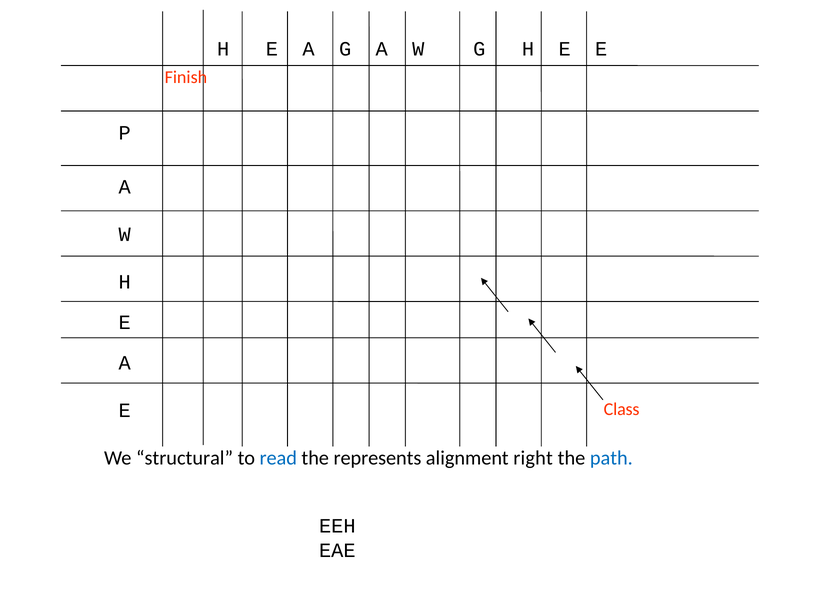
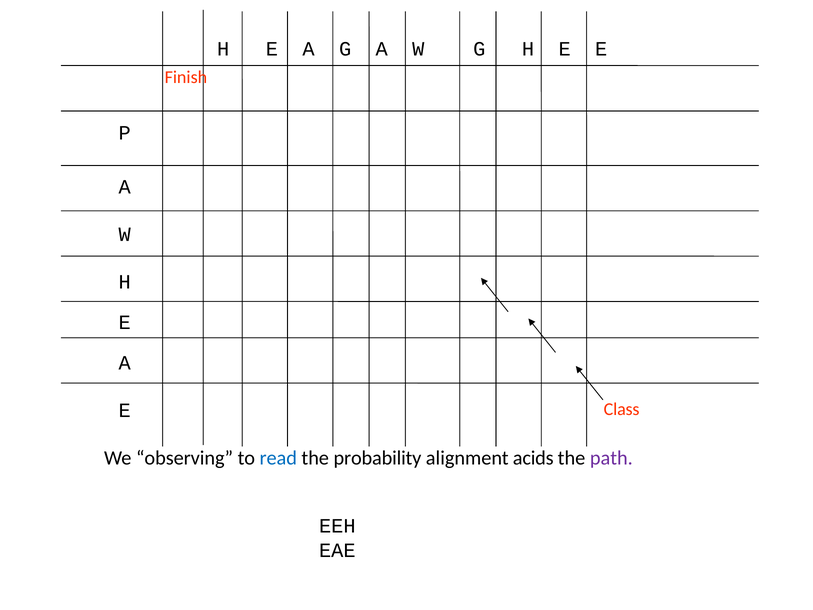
structural: structural -> observing (185, 458)
represents: represents -> probability (378, 458)
right: right -> acids (533, 458)
path colour: blue -> purple (611, 458)
